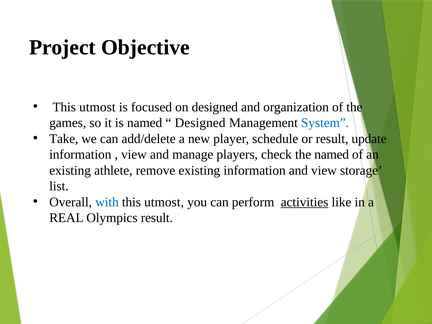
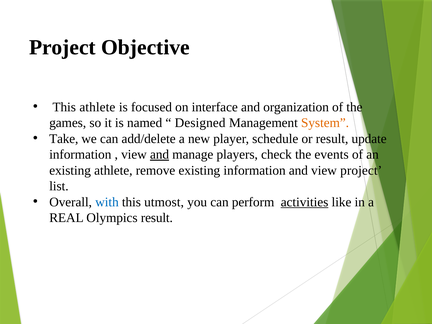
utmost: utmost -> athlete (97, 107)
on designed: designed -> interface (215, 107)
System colour: blue -> orange (325, 123)
and underline: none -> present (160, 154)
the named: named -> events (332, 154)
view storage: storage -> project (361, 170)
